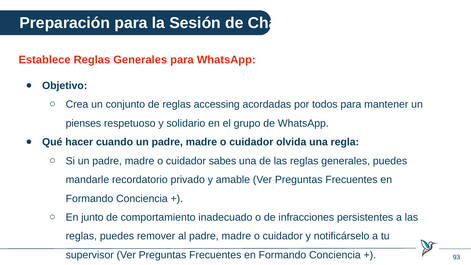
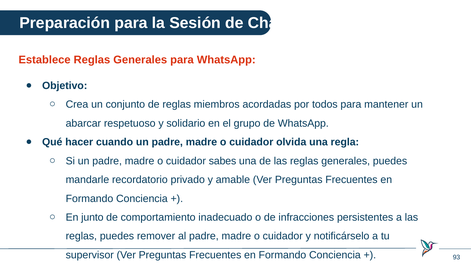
accessing: accessing -> miembros (217, 104)
pienses: pienses -> abarcar (83, 123)
